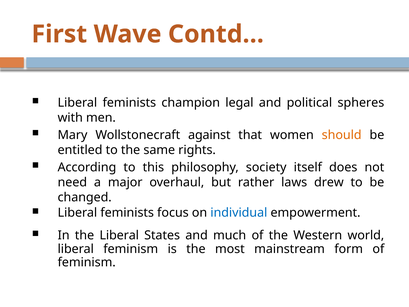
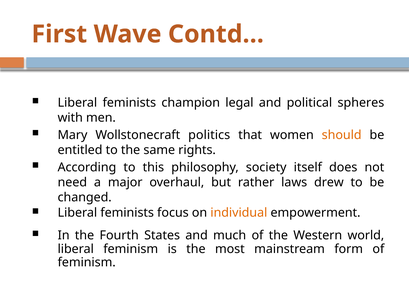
against: against -> politics (209, 135)
individual colour: blue -> orange (239, 213)
the Liberal: Liberal -> Fourth (119, 235)
